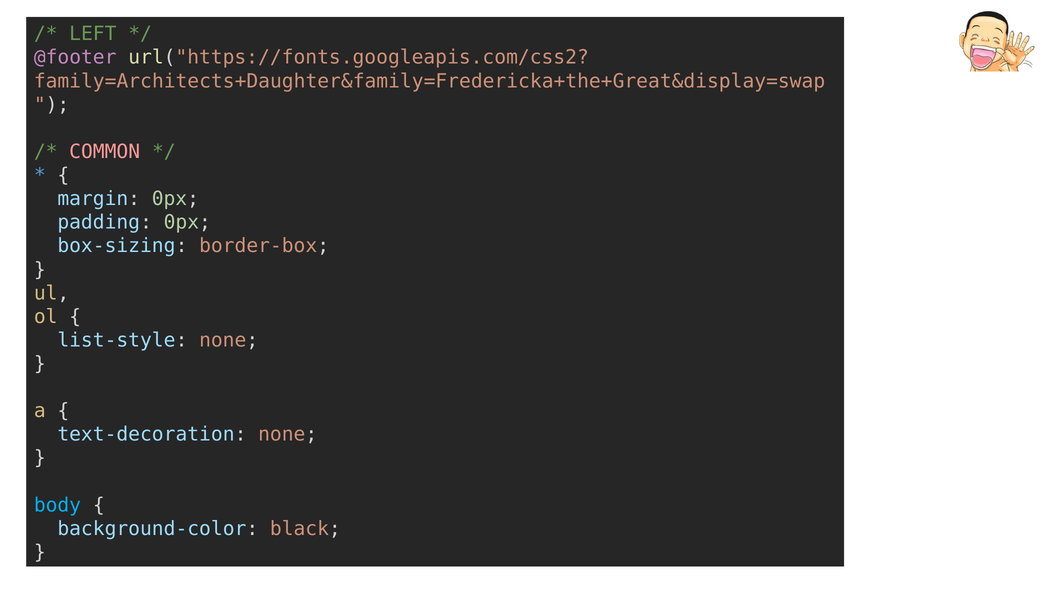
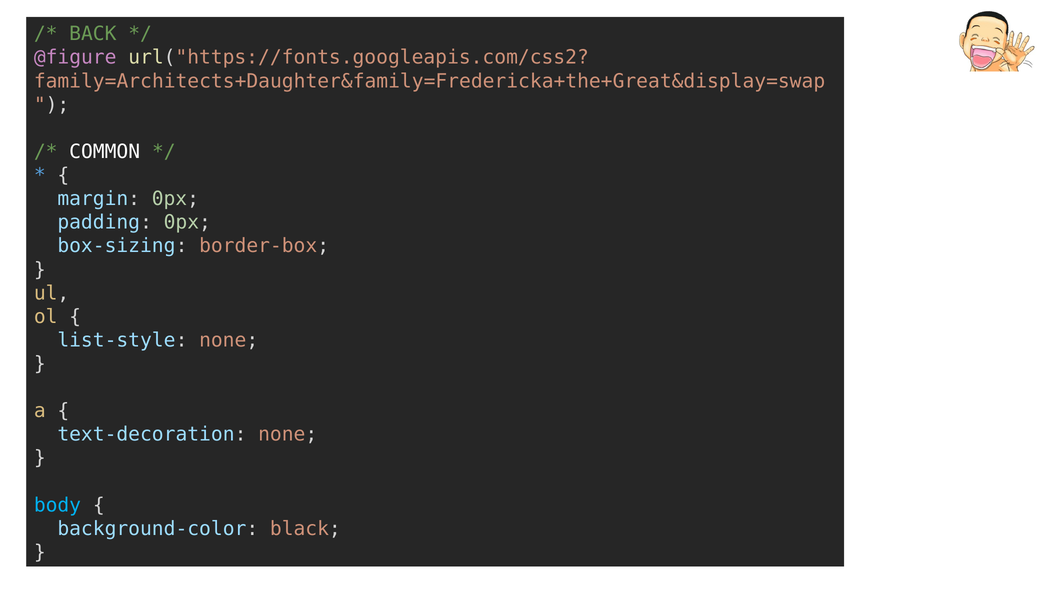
LEFT: LEFT -> BACK (93, 34)
@footer: @footer -> @figure (75, 57)
COMMON colour: pink -> white (105, 152)
